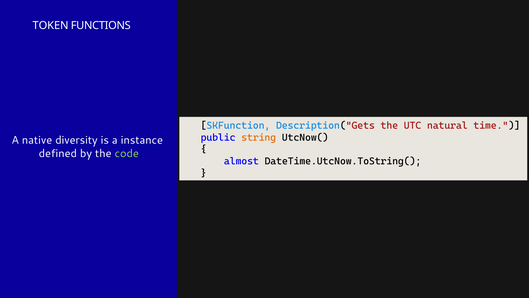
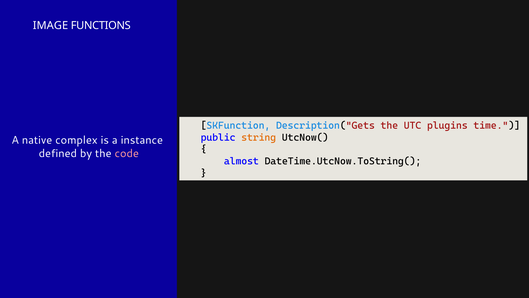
TOKEN: TOKEN -> IMAGE (50, 25)
natural: natural -> plugins (447, 125)
diversity: diversity -> complex (76, 140)
code colour: light green -> pink (127, 153)
